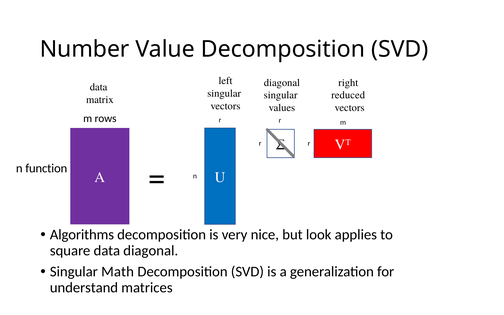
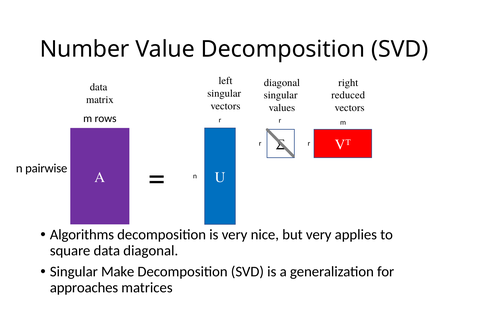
function: function -> pairwise (46, 168)
but look: look -> very (319, 235)
Math: Math -> Make (118, 272)
understand: understand -> approaches (84, 288)
